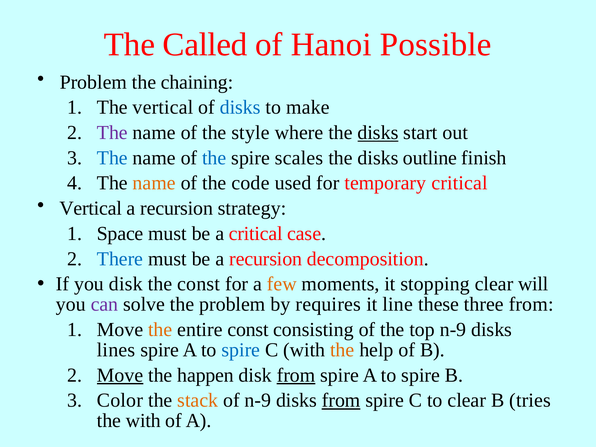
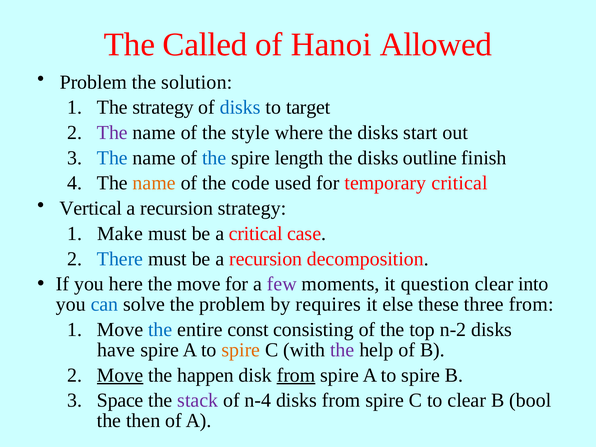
Possible: Possible -> Allowed (436, 45)
chaining: chaining -> solution (197, 82)
The vertical: vertical -> strategy (163, 107)
make: make -> target (308, 107)
disks underline: present -> none (378, 133)
scales: scales -> length (299, 158)
Space: Space -> Make (120, 234)
you disk: disk -> here (126, 284)
the const: const -> move (199, 284)
few colour: orange -> purple (282, 284)
stopping: stopping -> question (435, 284)
will: will -> into (533, 284)
can colour: purple -> blue (104, 304)
line: line -> else (398, 304)
the colour: orange -> blue (160, 330)
top n-9: n-9 -> n-2 (453, 330)
lines: lines -> have (116, 350)
spire colour: blue -> orange (241, 350)
the colour: orange -> purple (342, 350)
Color: Color -> Space (120, 400)
stack colour: orange -> purple (198, 400)
of n-9: n-9 -> n-4 (258, 400)
from underline: present -> none (341, 400)
tries: tries -> bool (530, 400)
the with: with -> then (143, 421)
